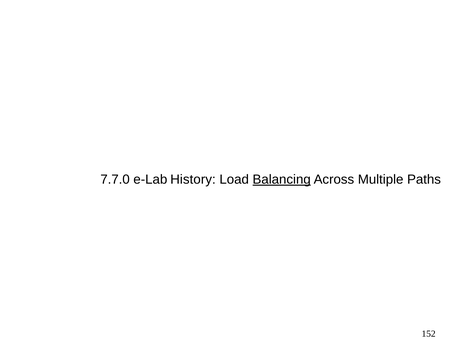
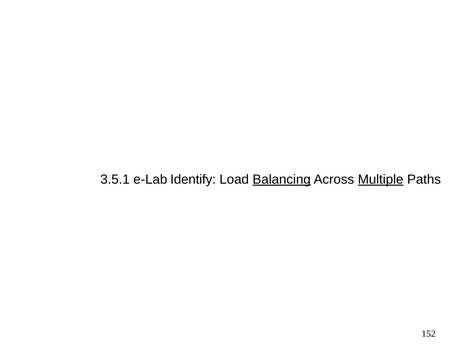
7.7.0: 7.7.0 -> 3.5.1 (115, 179)
History: History -> Identify (193, 179)
Multiple underline: none -> present (381, 179)
